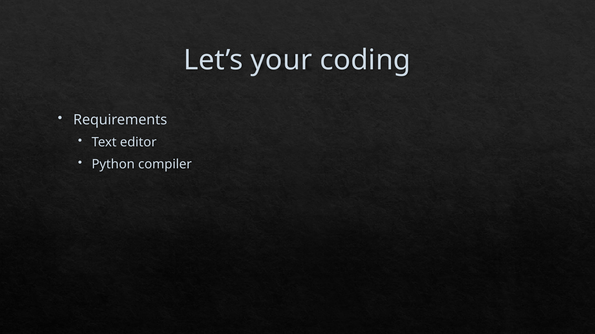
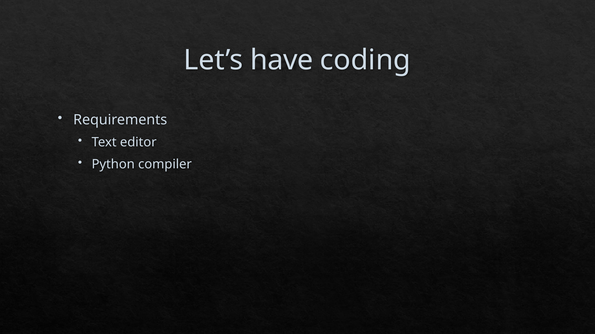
your: your -> have (282, 60)
